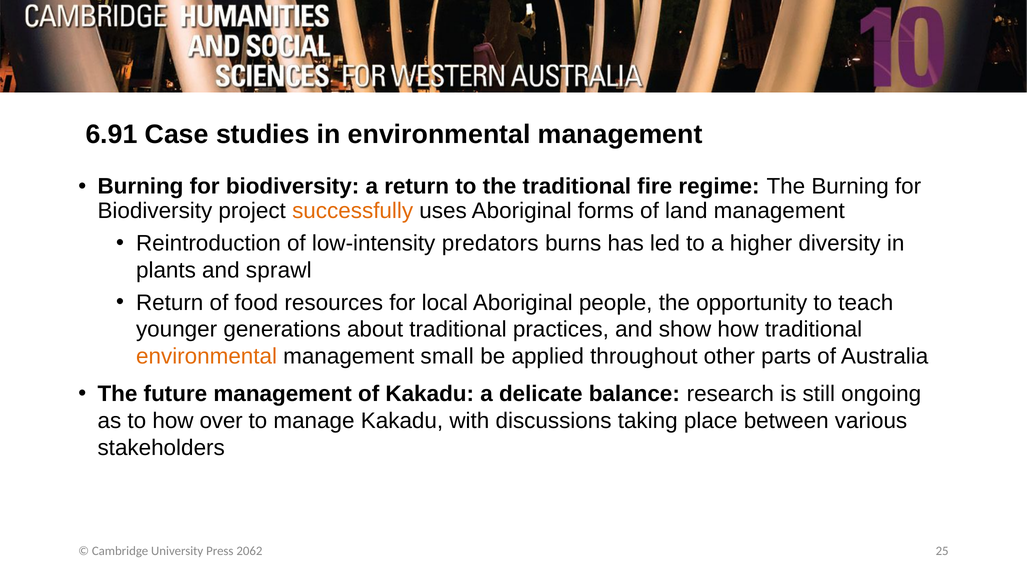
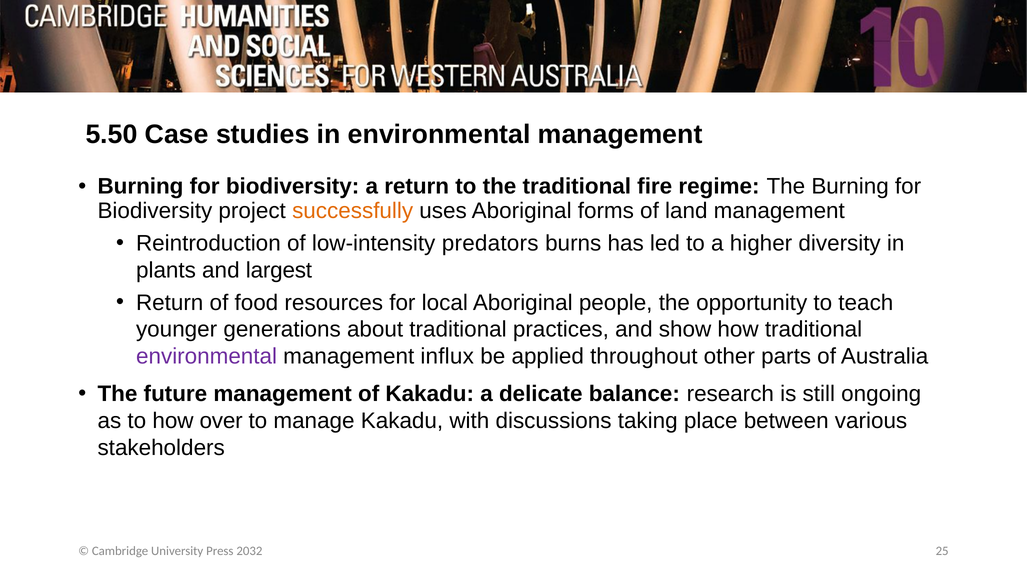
6.91: 6.91 -> 5.50 (112, 135)
sprawl: sprawl -> largest (279, 271)
environmental colour: orange -> purple (207, 357)
small: small -> influx (447, 357)
2062: 2062 -> 2032 (249, 552)
